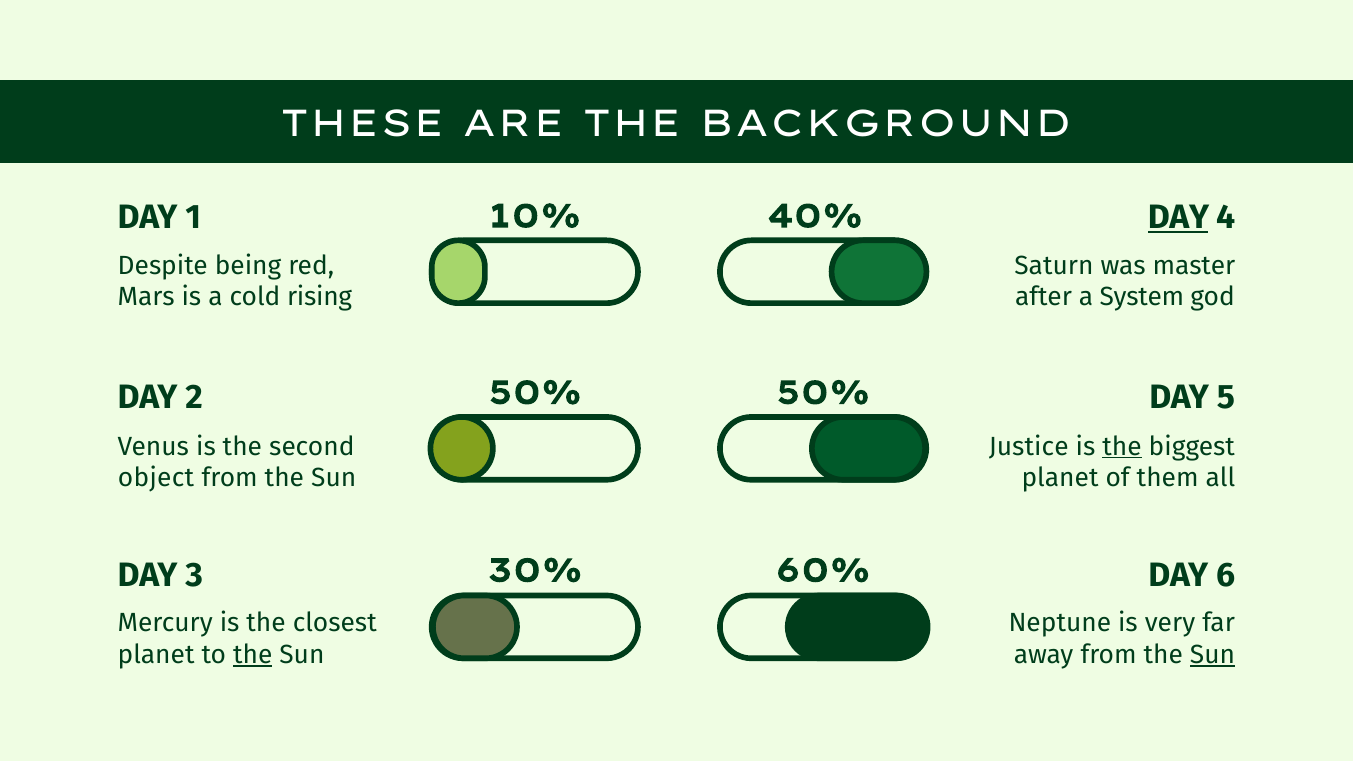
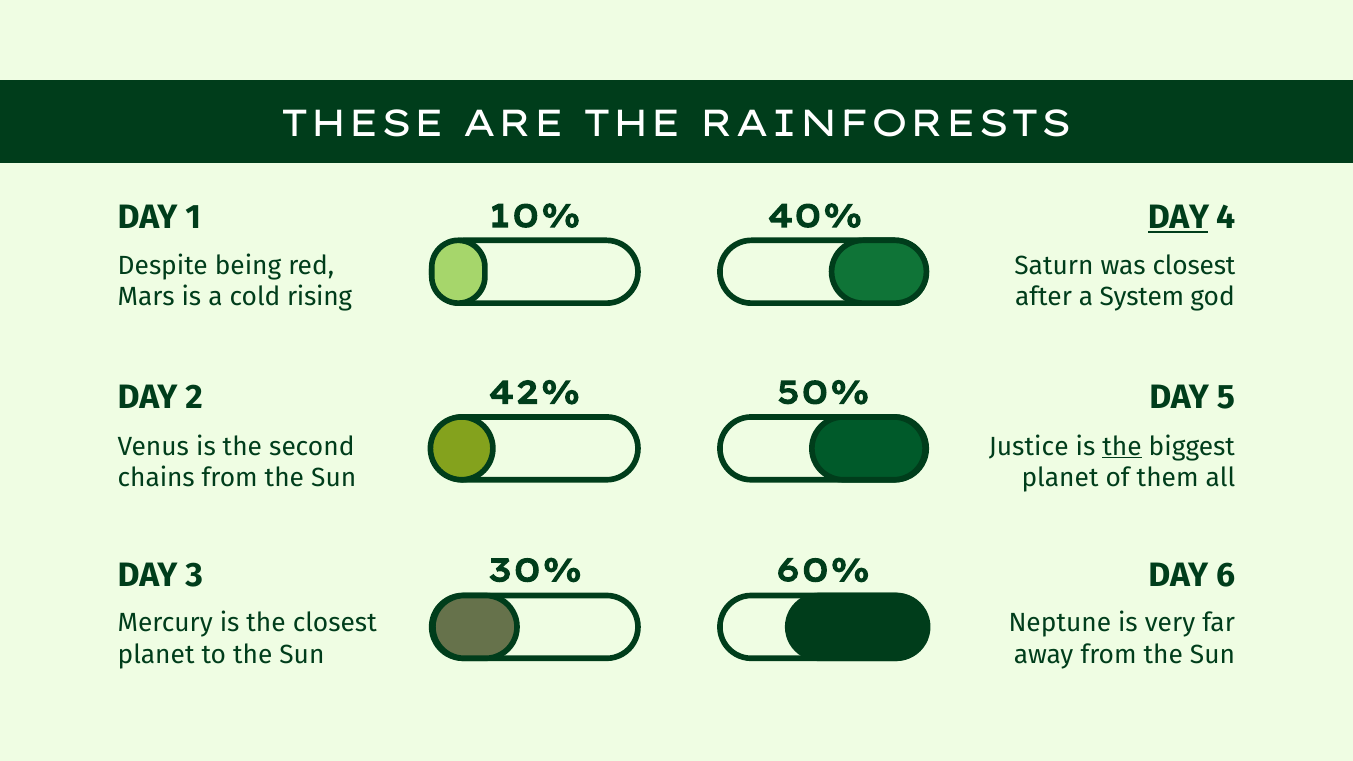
BACKGROUND: BACKGROUND -> RAINFORESTS (886, 124)
was master: master -> closest (1194, 265)
50%: 50% -> 42% (535, 393)
object: object -> chains (156, 478)
the underline: present -> none (253, 655)
Sun underline: present -> none (1212, 655)
